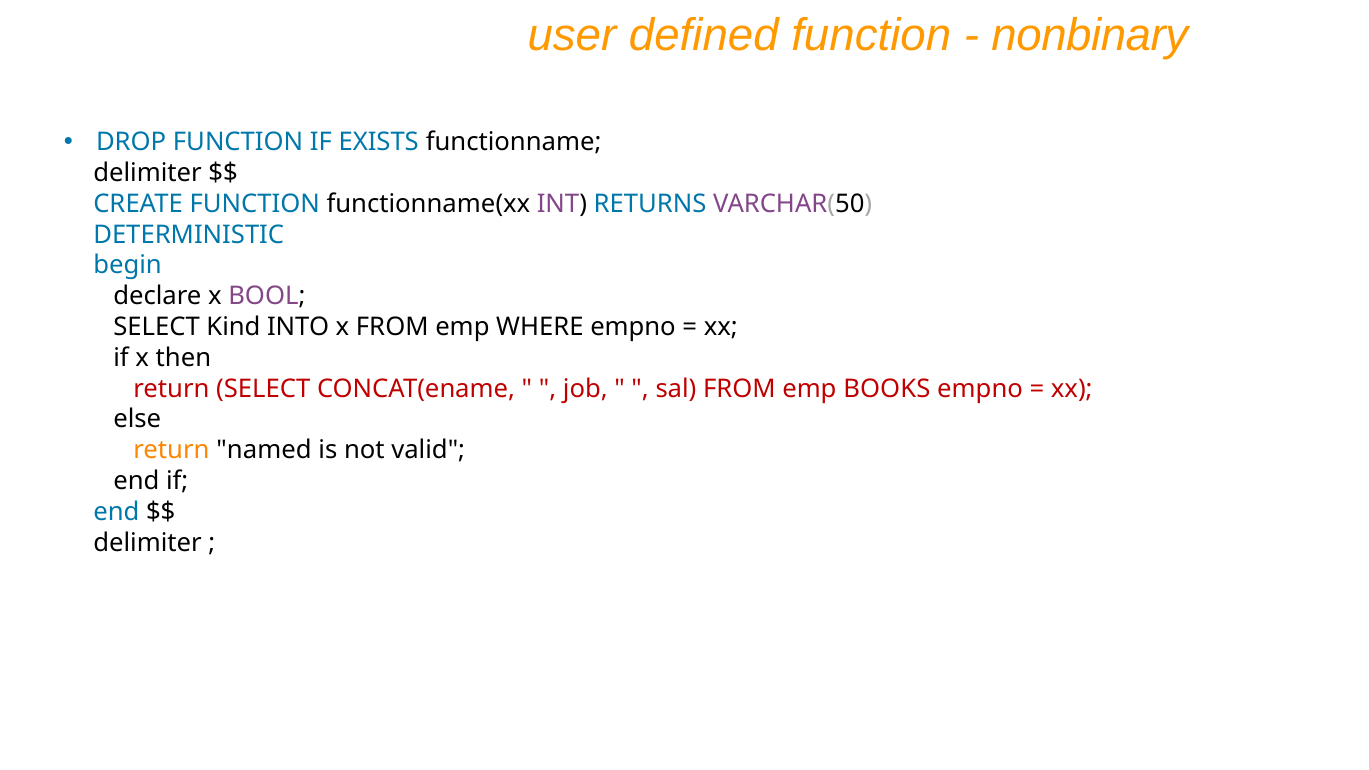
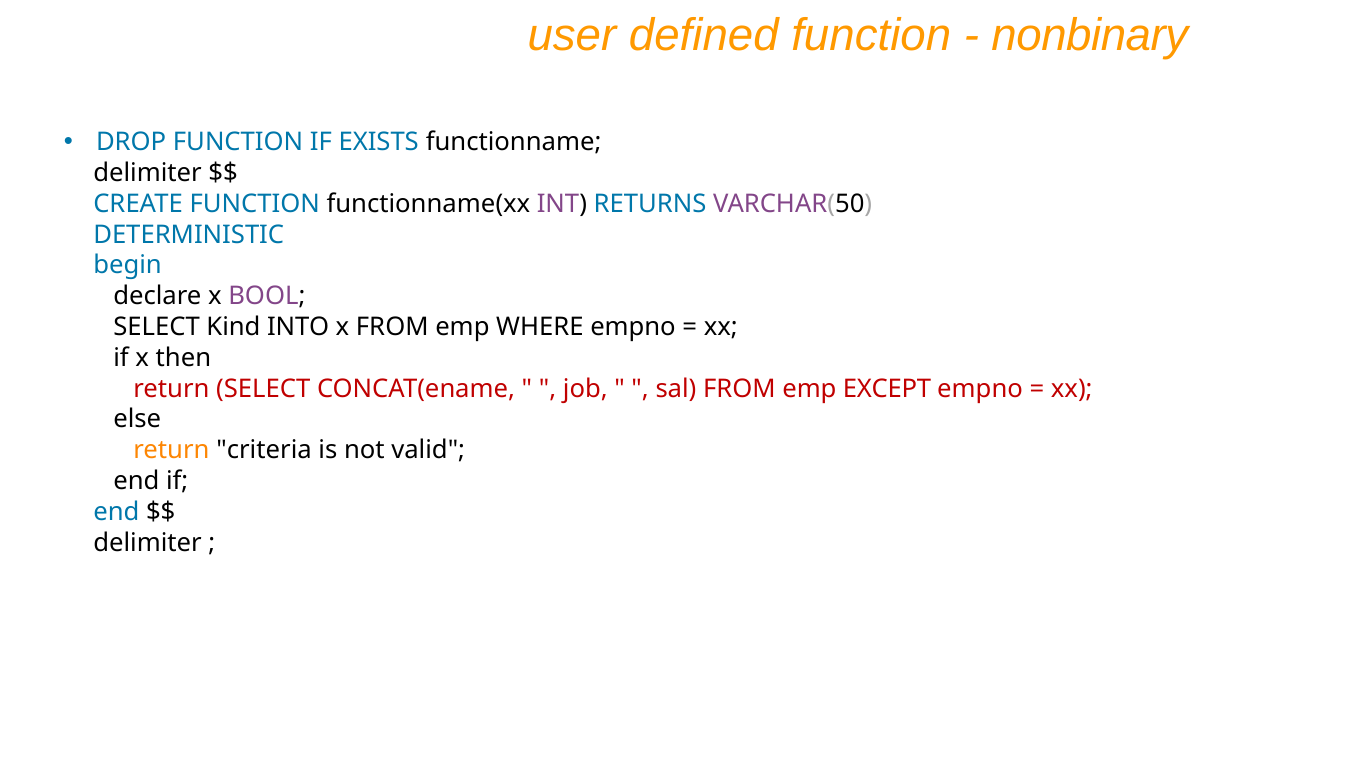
BOOKS: BOOKS -> EXCEPT (887, 389)
named: named -> criteria (264, 450)
